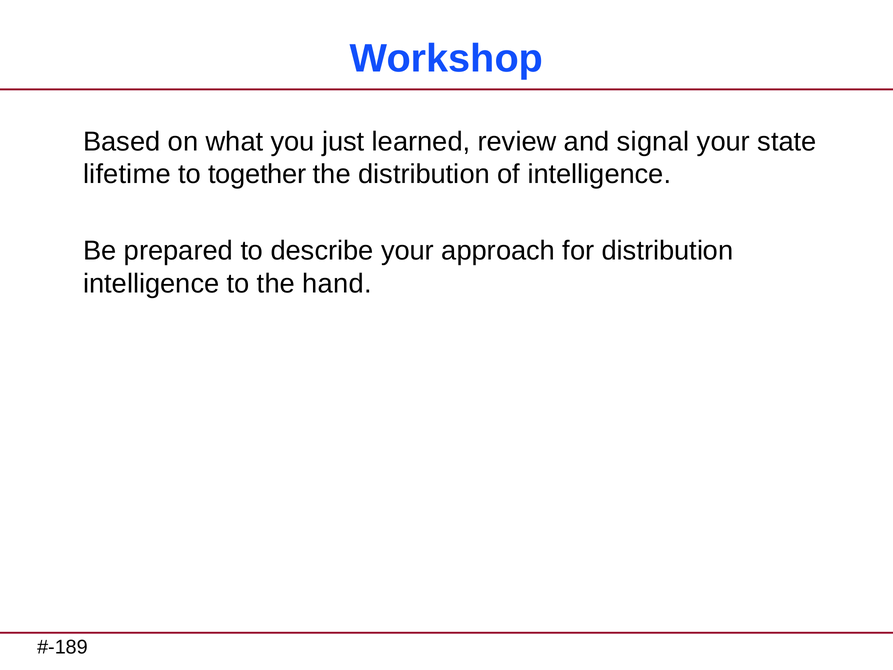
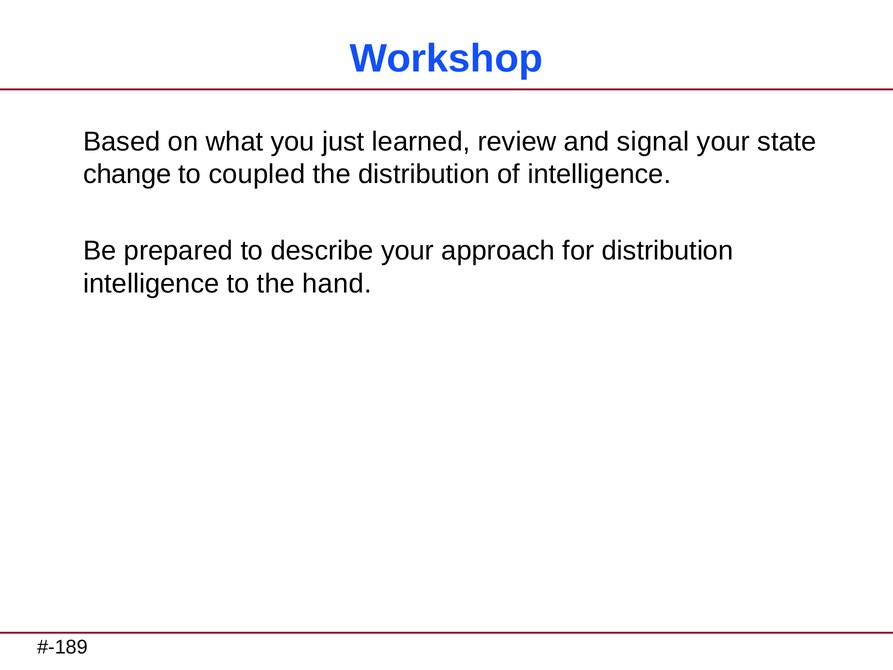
lifetime: lifetime -> change (127, 174)
together: together -> coupled (257, 174)
